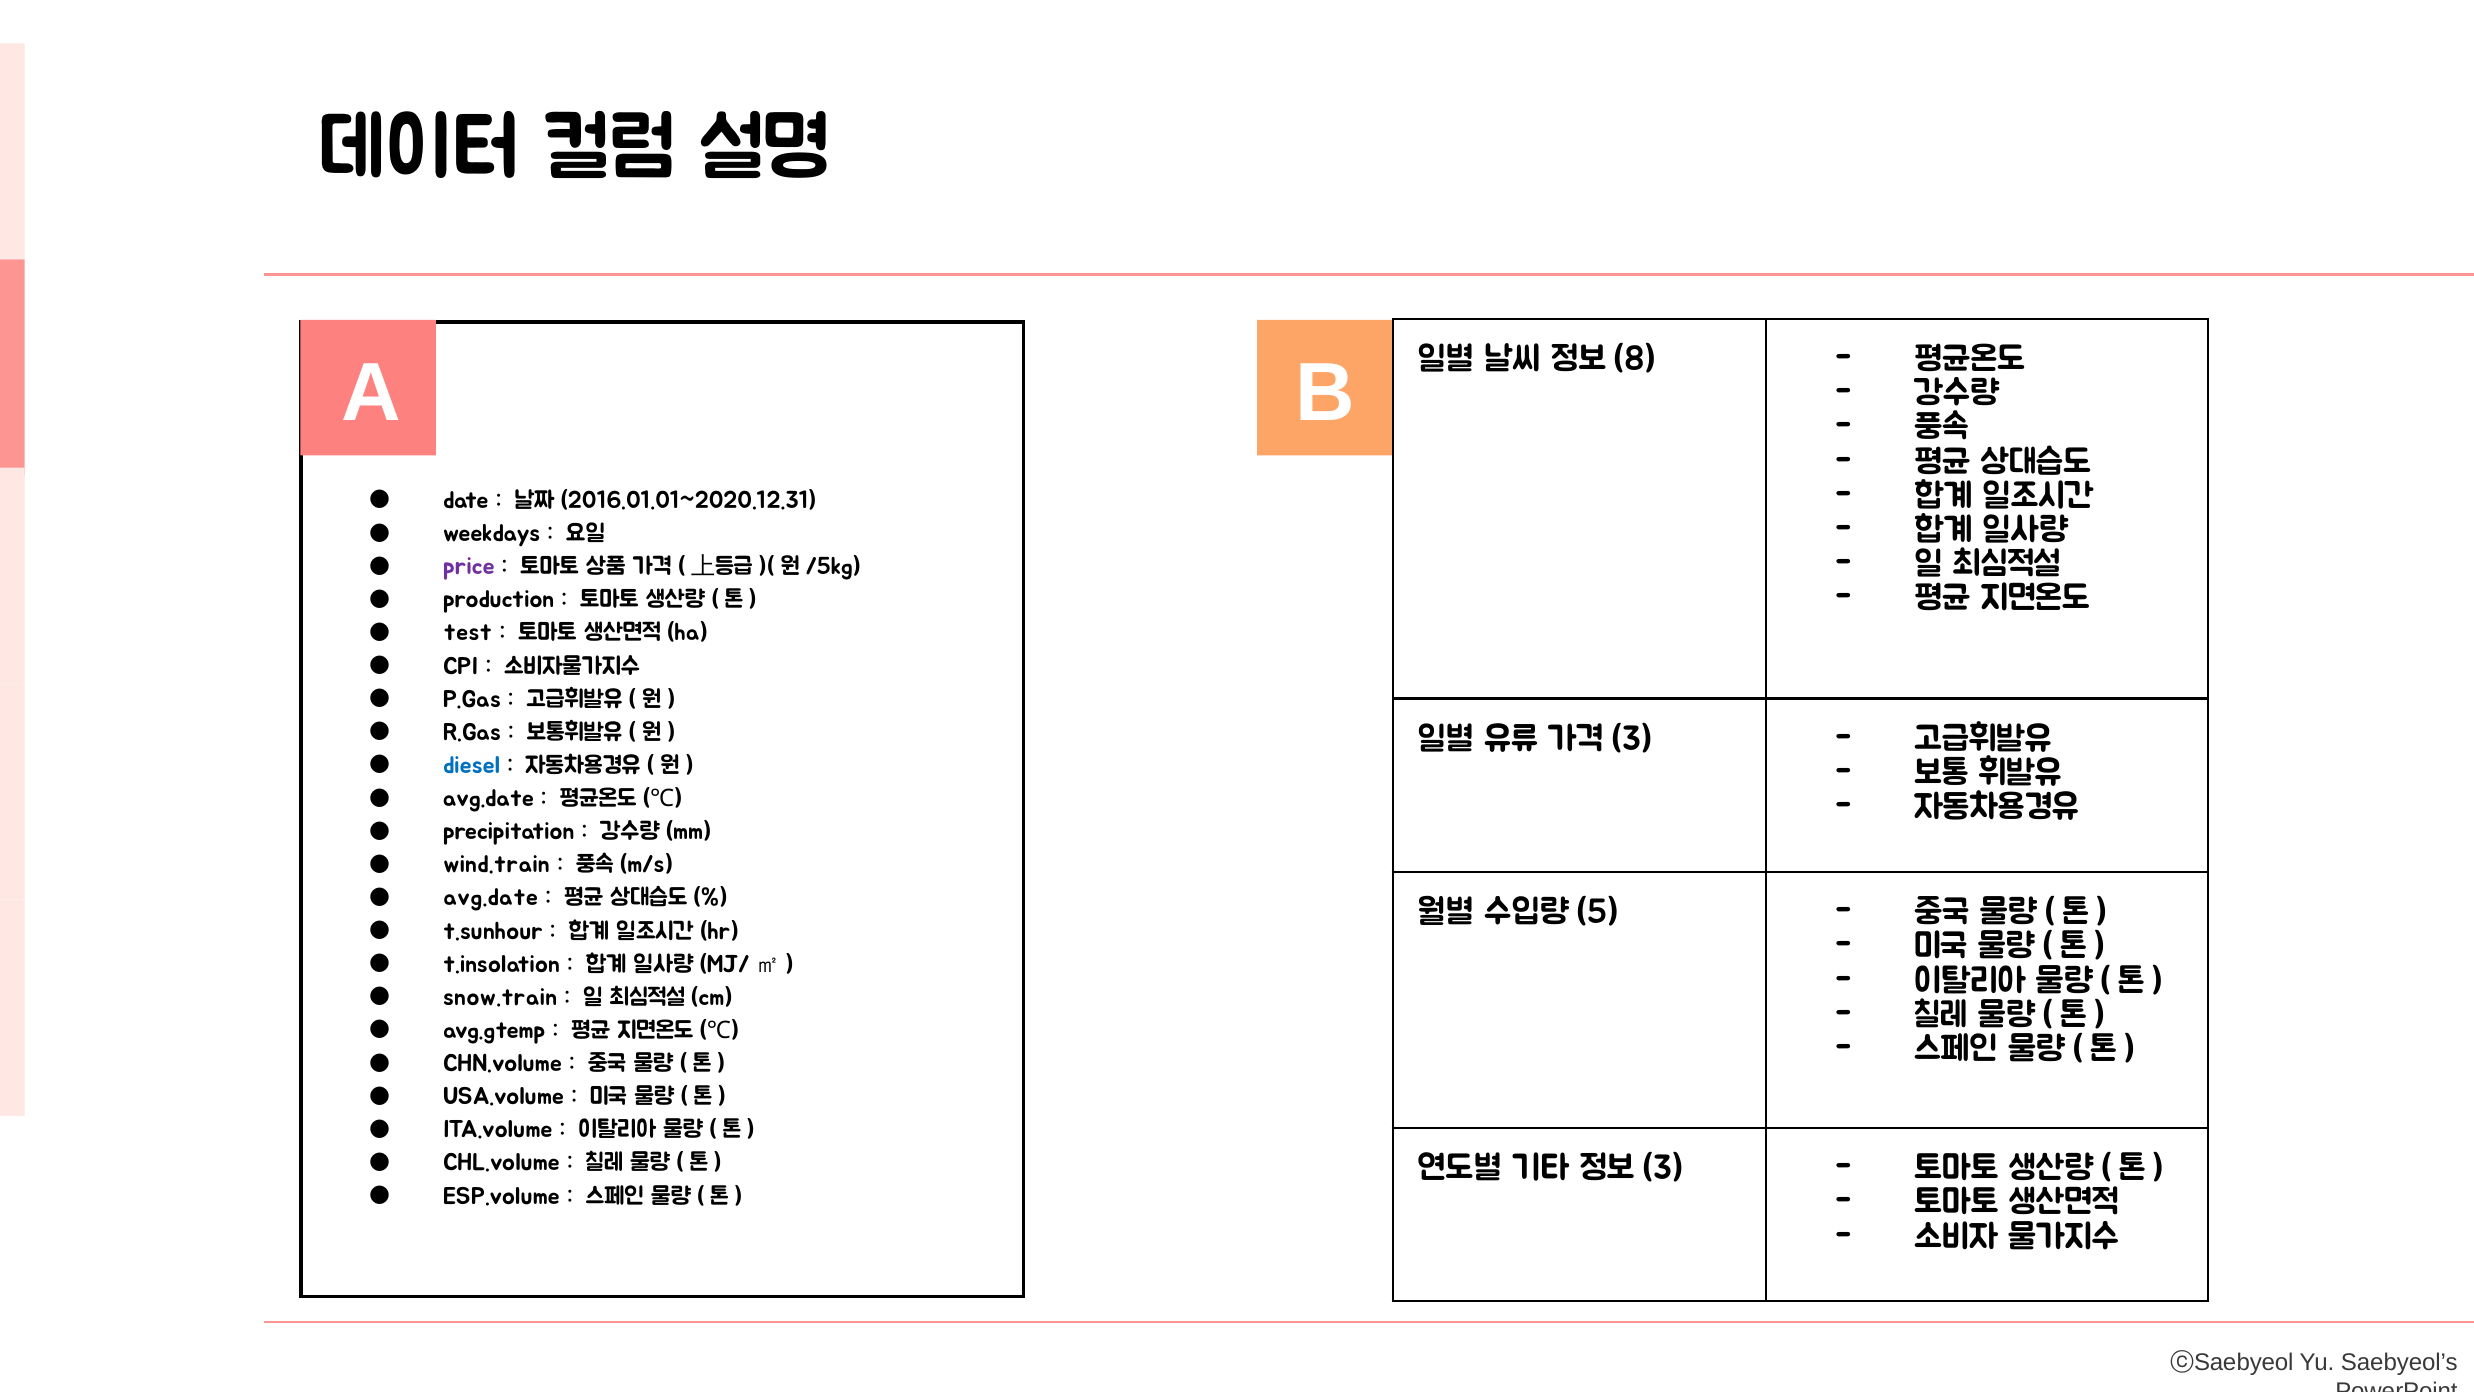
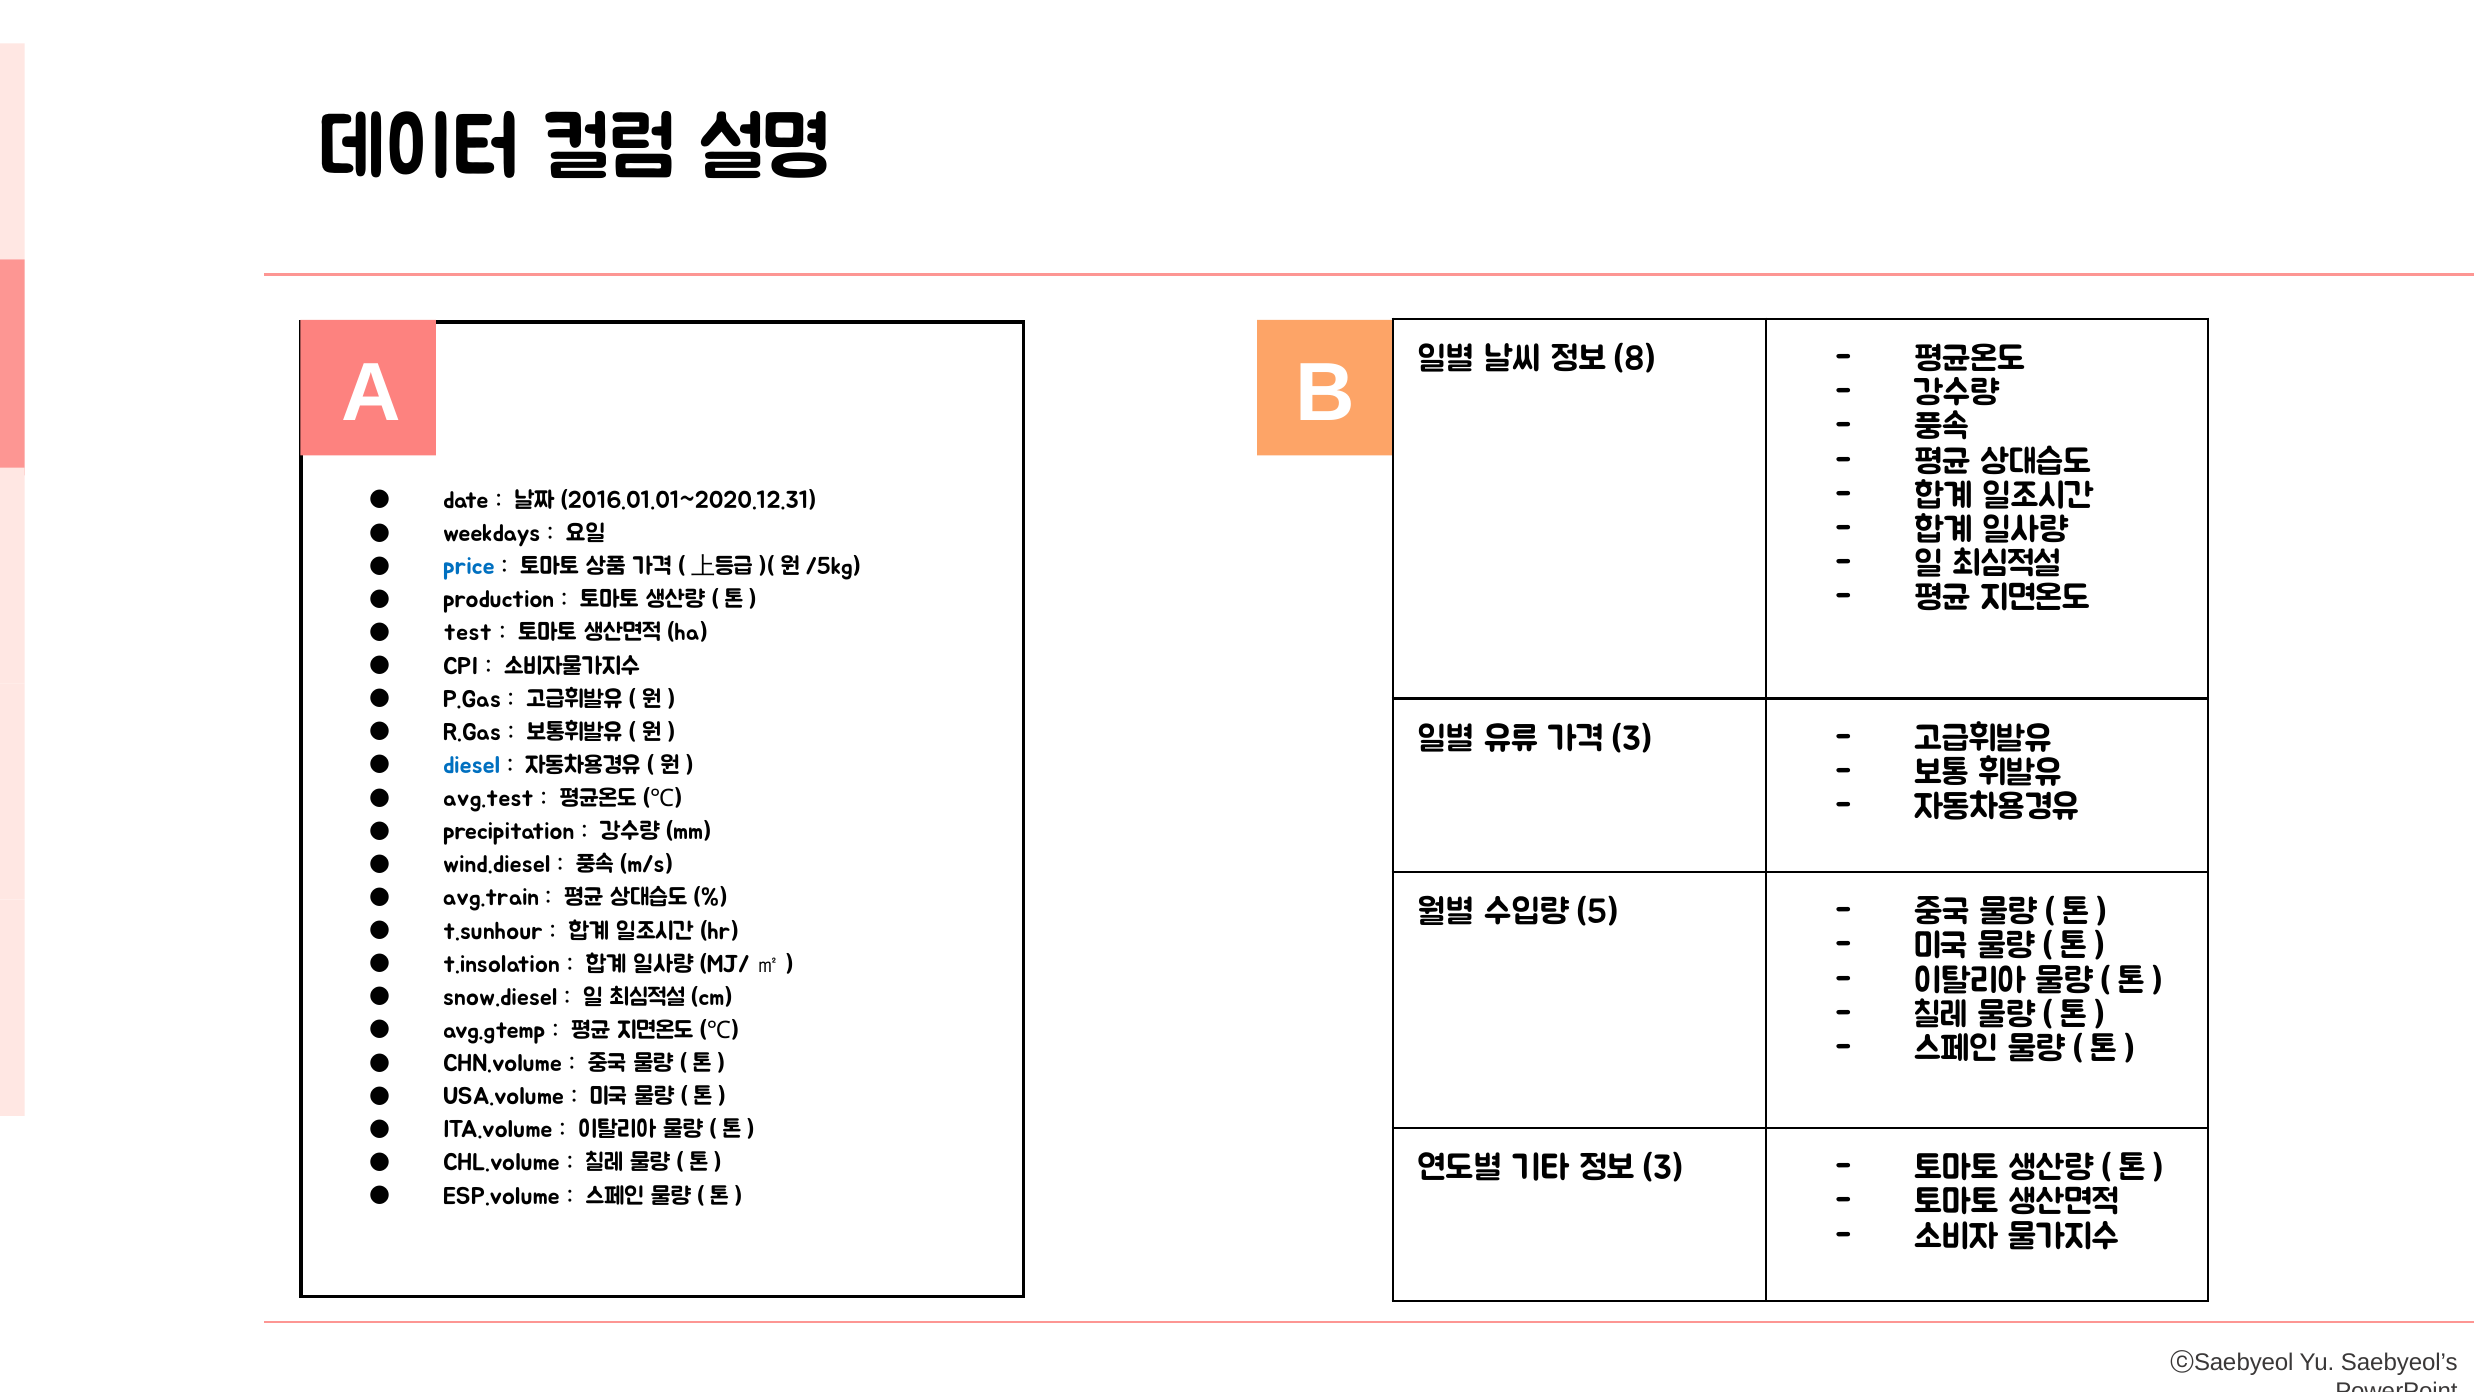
price colour: purple -> blue (469, 567)
avg.date: avg.date -> avg.test (488, 798)
wind.train: wind.train -> wind.diesel (497, 865)
avg.date: avg.date -> avg.train (491, 898)
snow.train: snow.train -> snow.diesel (500, 997)
